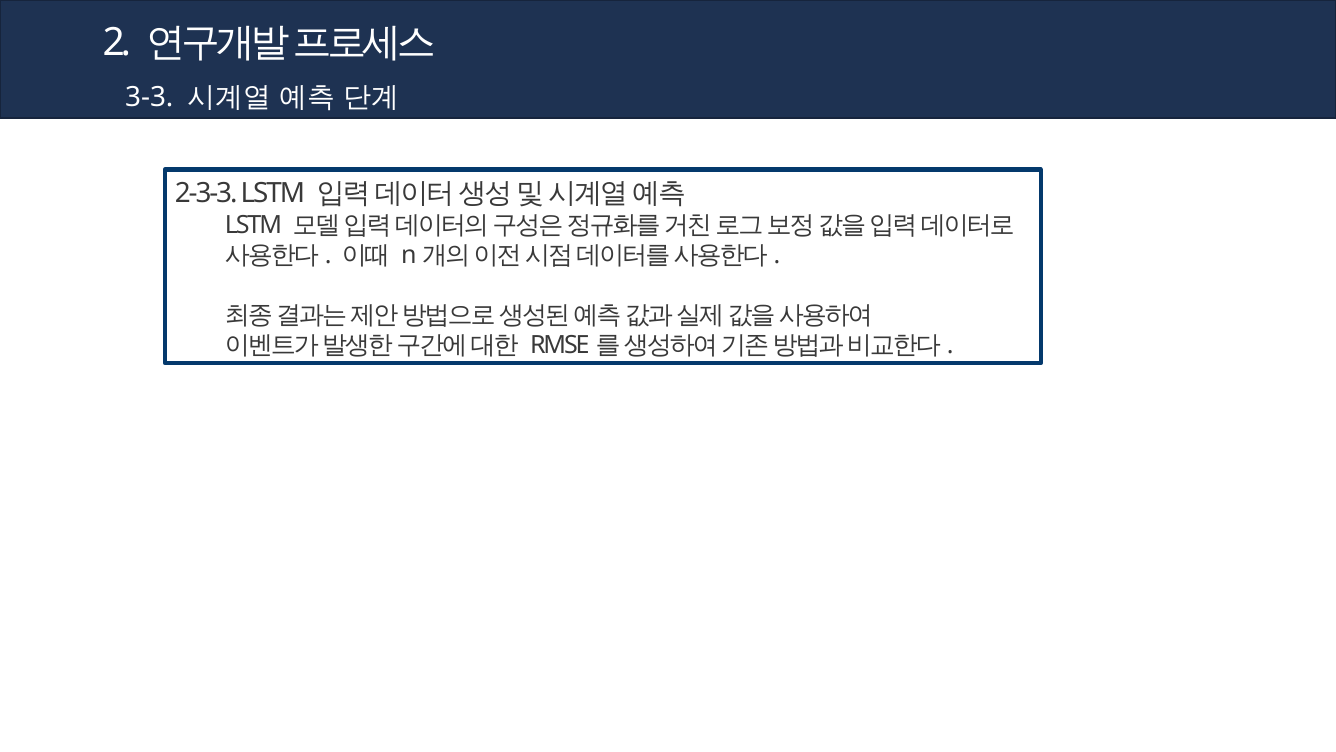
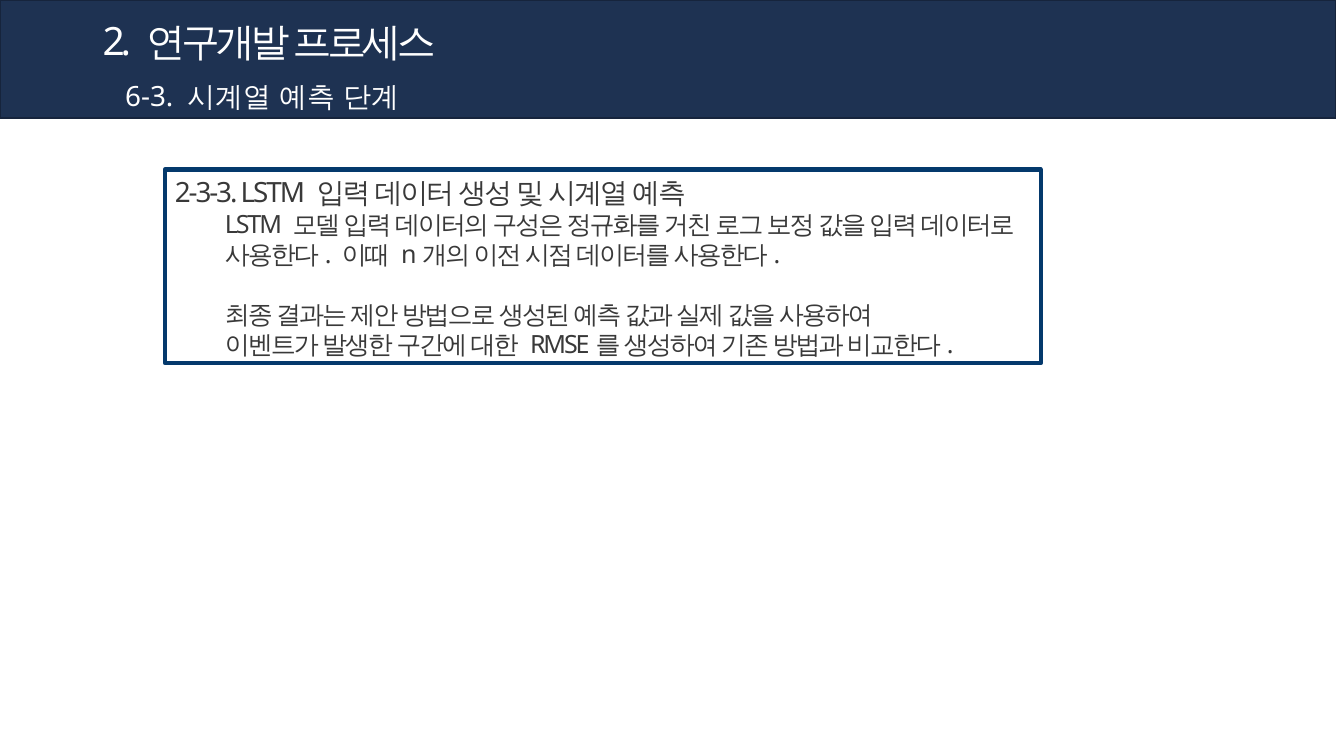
3-3: 3-3 -> 6-3 (149, 97)
